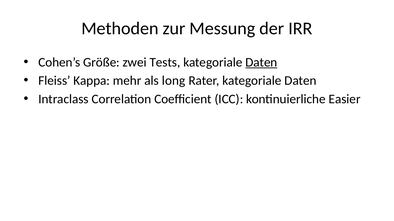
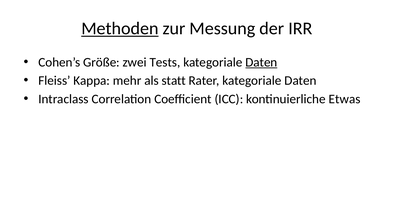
Methoden underline: none -> present (120, 29)
long: long -> statt (174, 81)
Easier: Easier -> Etwas (345, 99)
